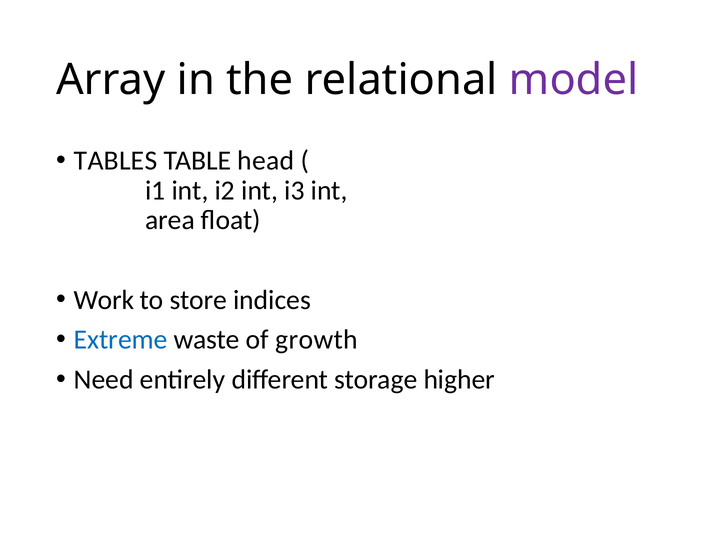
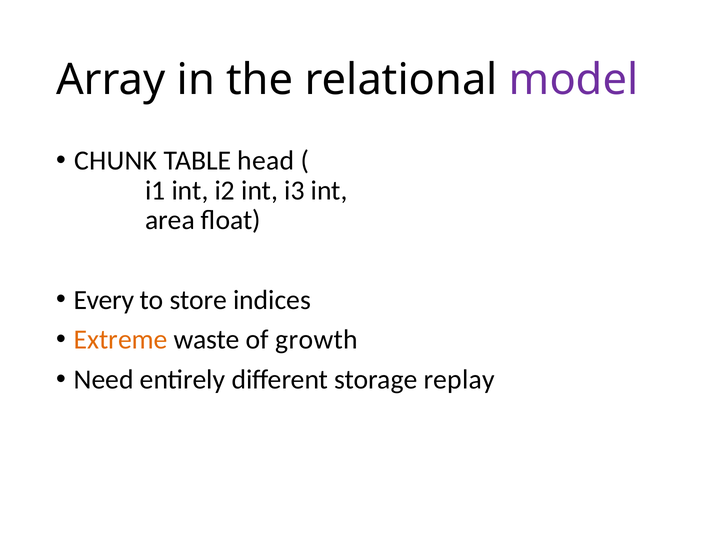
TABLES: TABLES -> CHUNK (116, 161)
Work: Work -> Every (104, 300)
Extreme colour: blue -> orange (121, 340)
higher: higher -> replay (459, 380)
